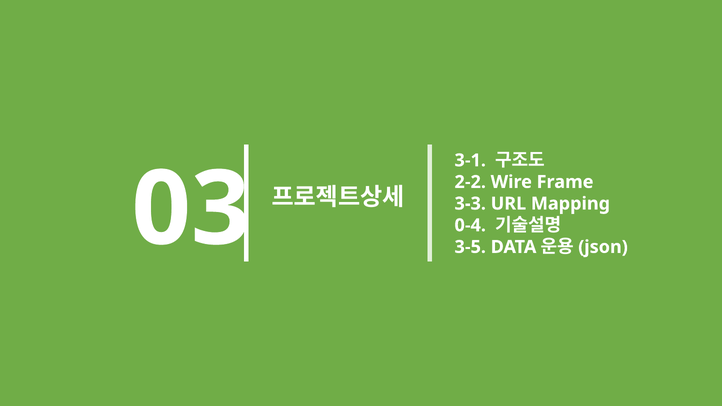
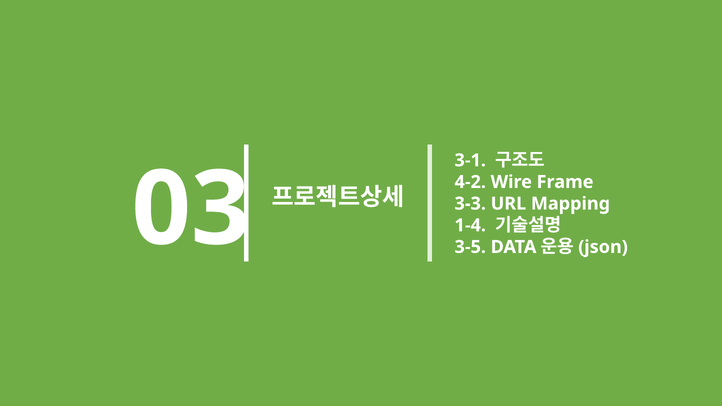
2-2: 2-2 -> 4-2 (470, 182)
0-4: 0-4 -> 1-4 (470, 225)
